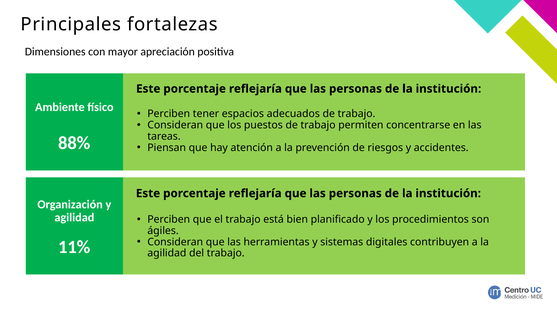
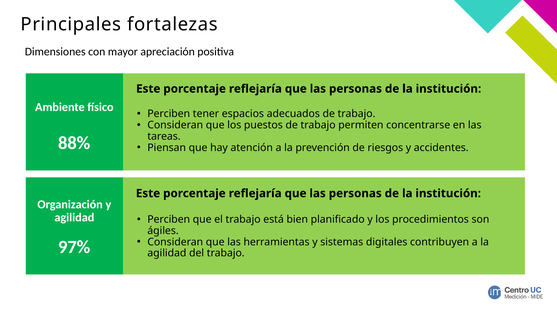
11%: 11% -> 97% (74, 247)
